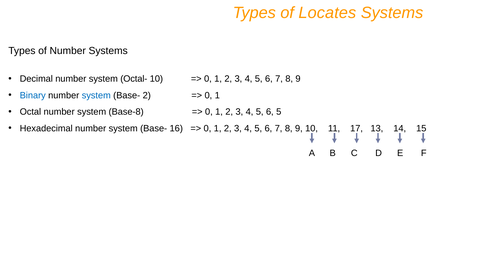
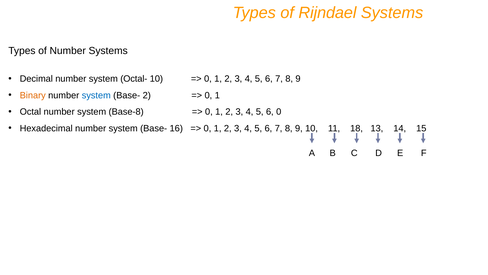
Locates: Locates -> Rijndael (327, 13)
Binary colour: blue -> orange (33, 95)
6 5: 5 -> 0 (279, 112)
17: 17 -> 18 (357, 128)
